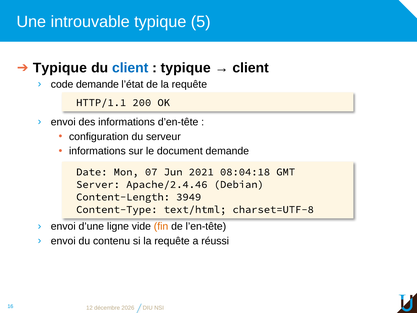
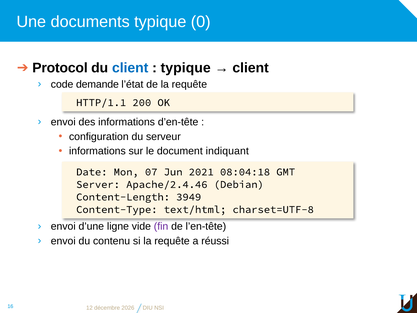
introuvable: introuvable -> documents (90, 22)
5: 5 -> 0 (201, 22)
Typique: Typique -> Protocol (60, 68)
document demande: demande -> indiquant (227, 151)
fin colour: orange -> purple (161, 226)
